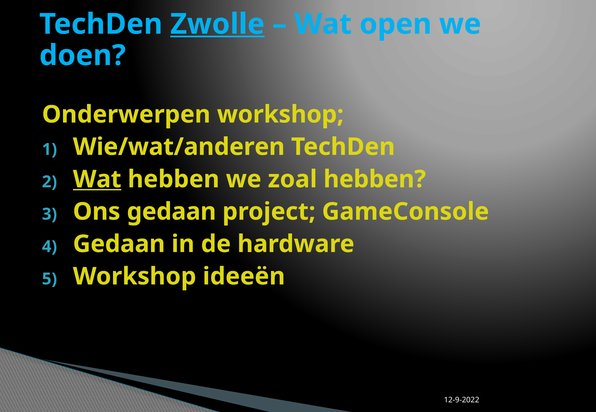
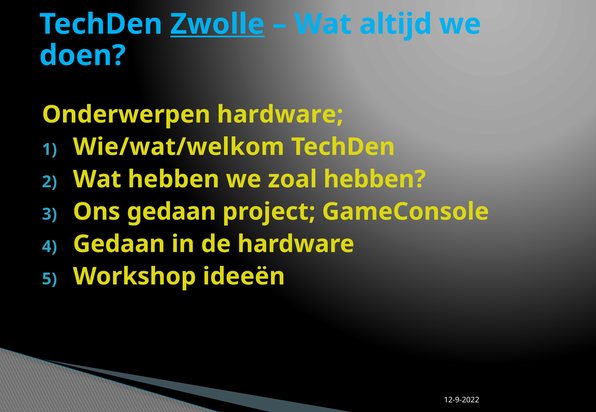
open: open -> altijd (396, 24)
Onderwerpen workshop: workshop -> hardware (280, 115)
Wie/wat/anderen: Wie/wat/anderen -> Wie/wat/welkom (179, 147)
Wat underline: present -> none (97, 180)
